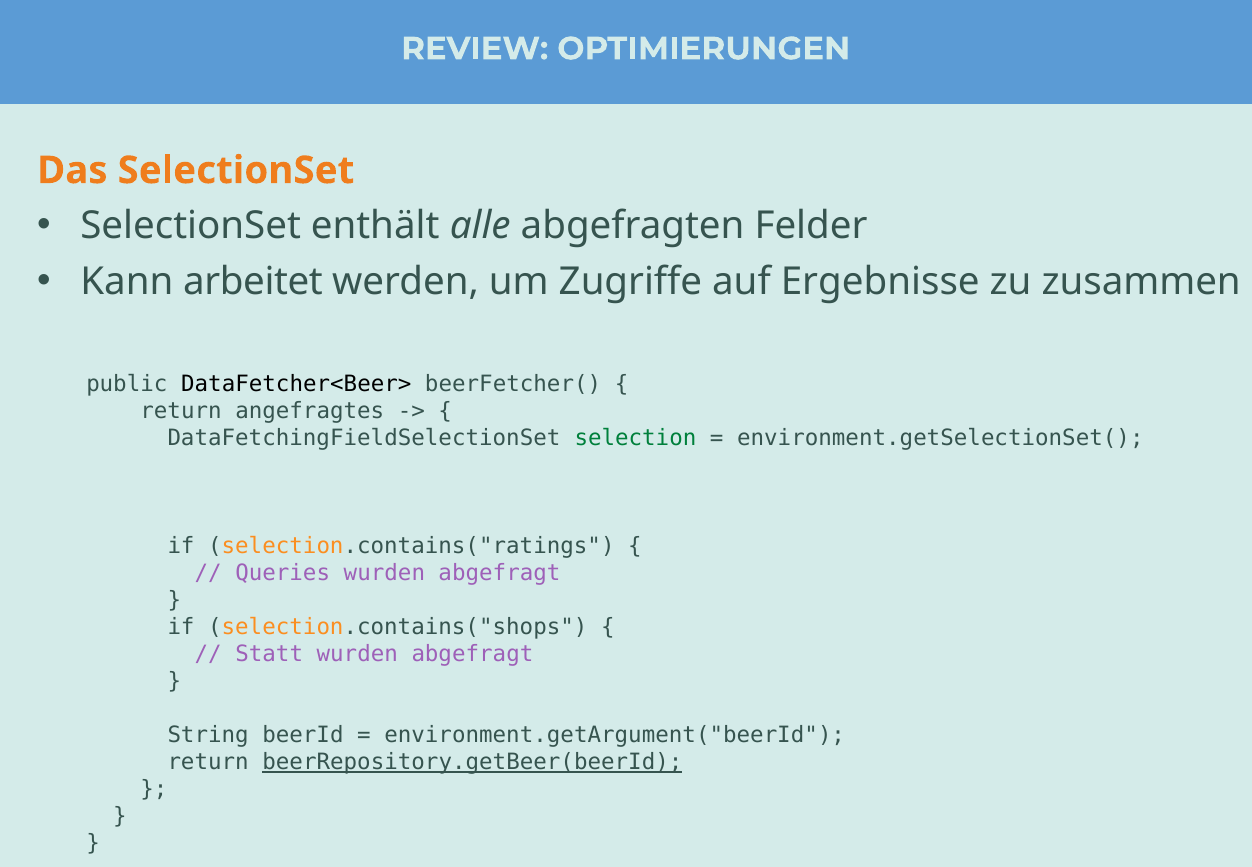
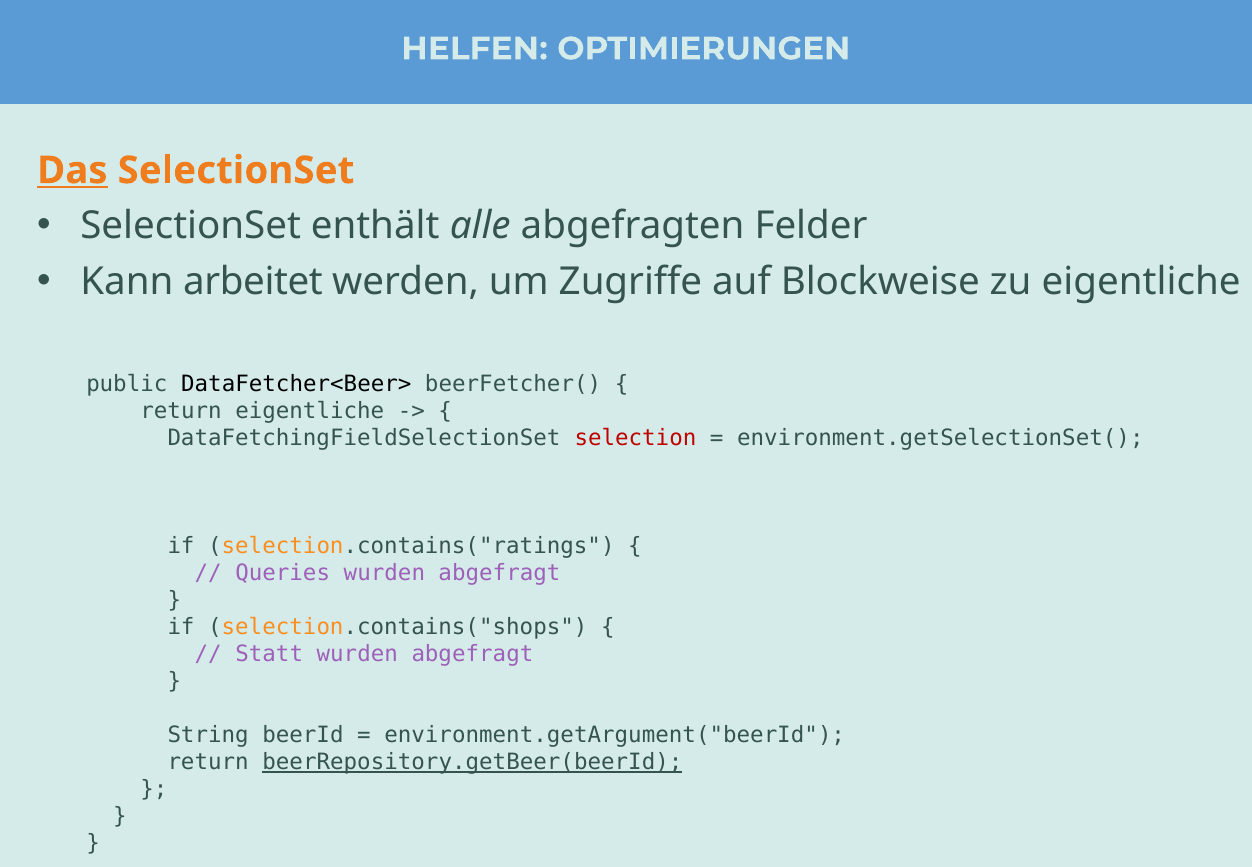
REVIEW: REVIEW -> HELFEN (475, 49)
Das underline: none -> present (72, 170)
Ergebnisse: Ergebnisse -> Blockweise (880, 281)
zu zusammen: zusammen -> eigentliche (1141, 281)
return angefragtes: angefragtes -> eigentliche (310, 411)
selection colour: green -> red (635, 438)
